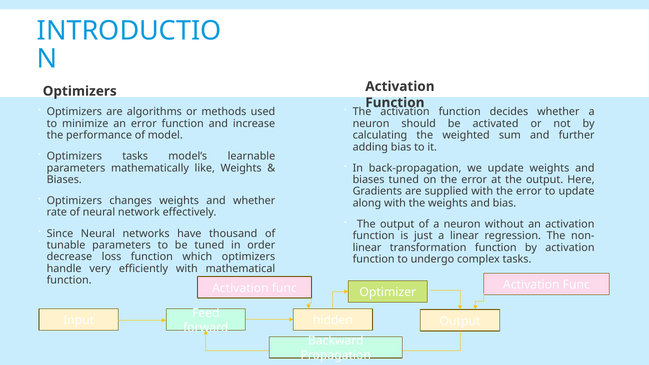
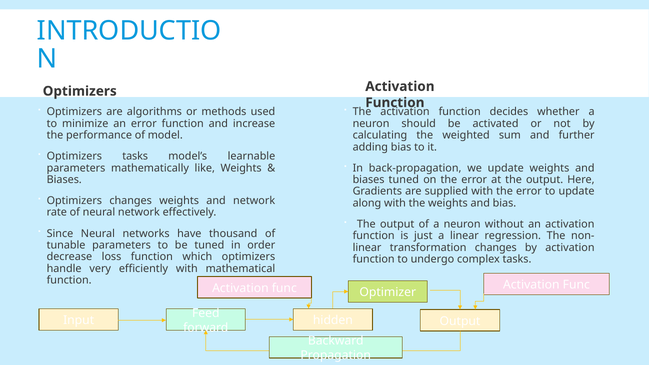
and whether: whether -> network (254, 201)
transformation function: function -> changes (496, 248)
